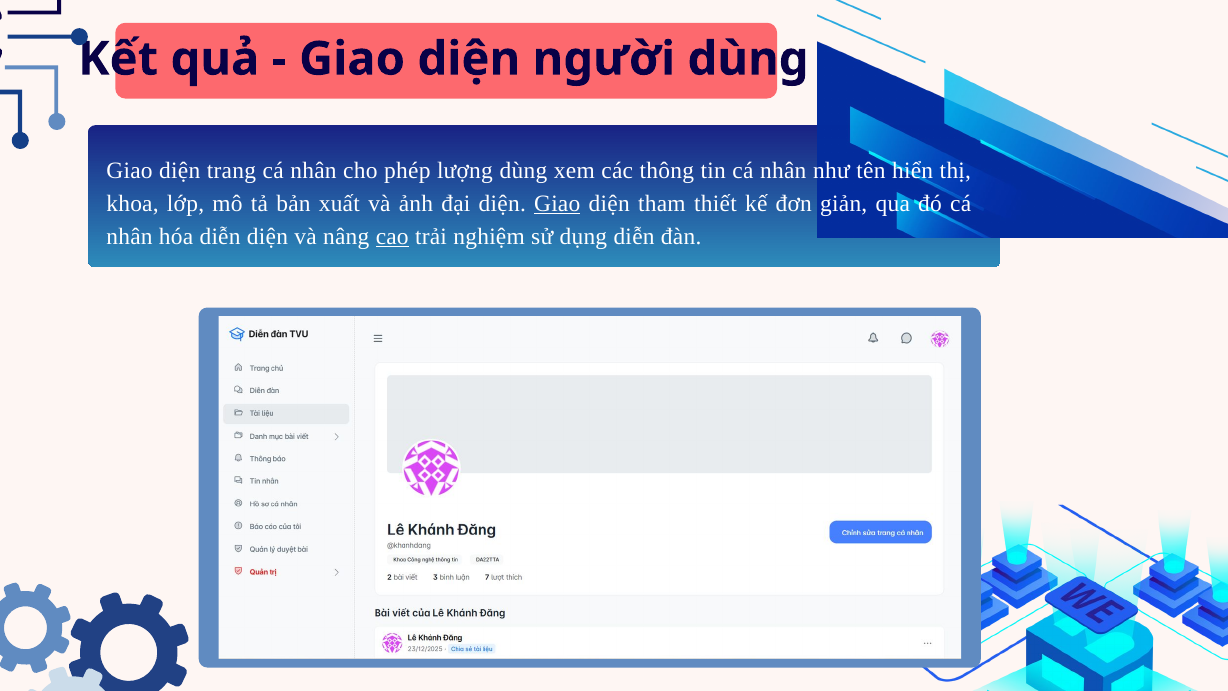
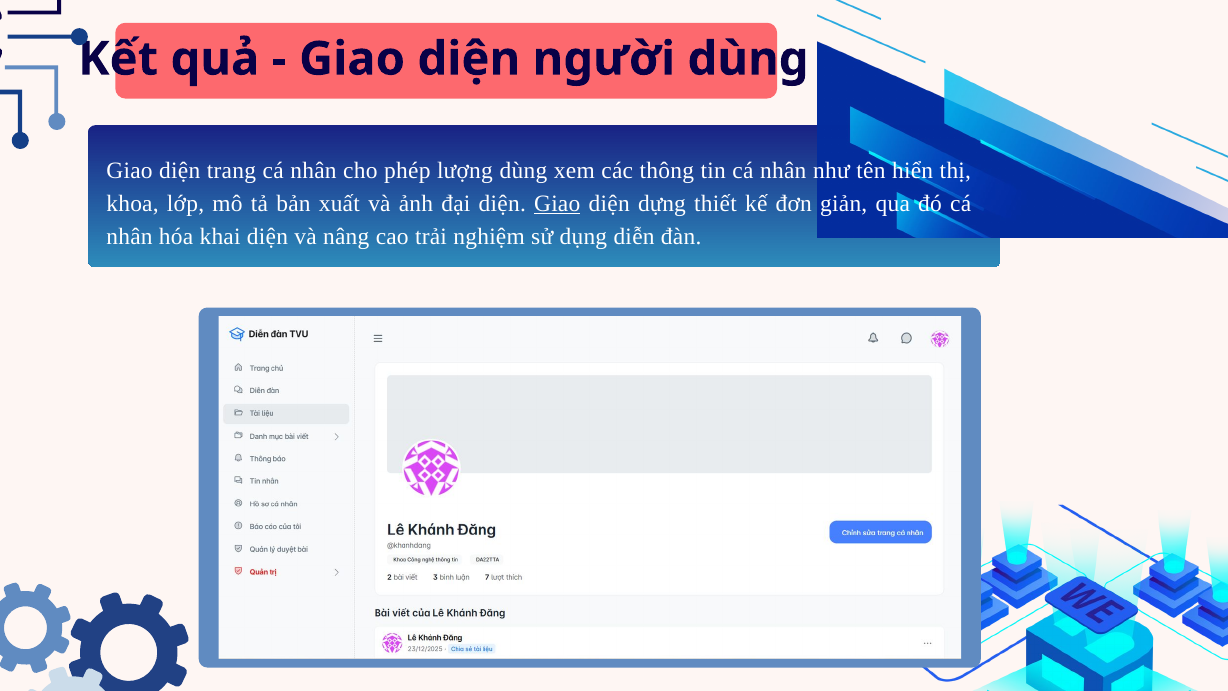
tham: tham -> dựng (662, 203)
hóa diễn: diễn -> khai (220, 236)
cao underline: present -> none (392, 236)
